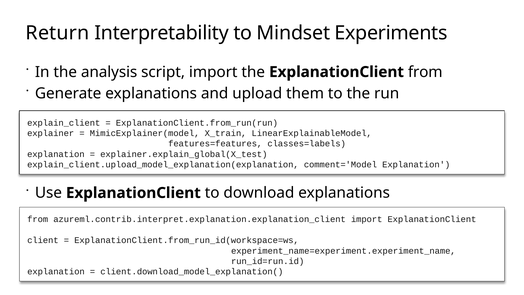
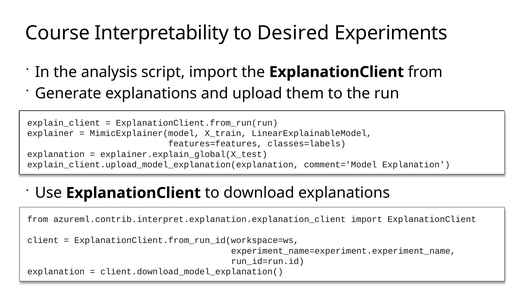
Return: Return -> Course (58, 33)
Mindset: Mindset -> Desired (293, 33)
